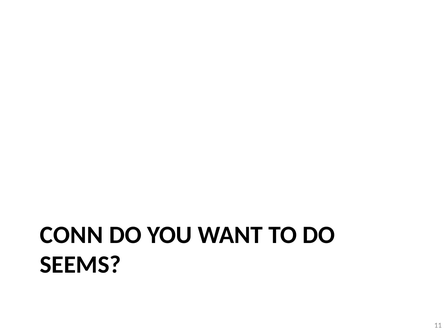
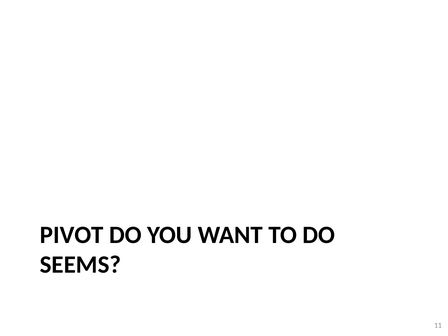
CONN: CONN -> PIVOT (72, 235)
